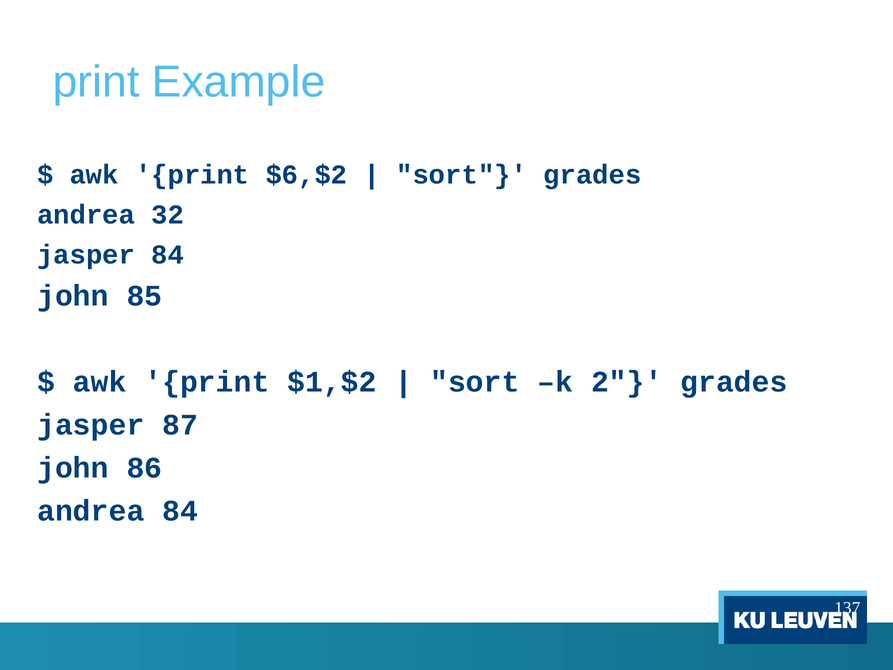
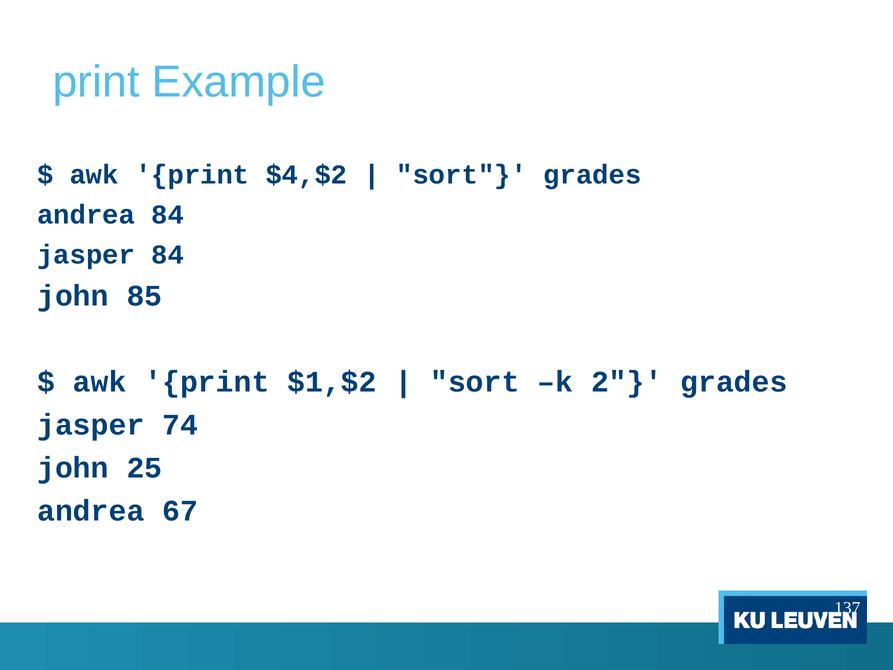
$6,$2: $6,$2 -> $4,$2 (307, 175)
andrea 32: 32 -> 84 (168, 214)
87: 87 -> 74 (180, 425)
86: 86 -> 25 (144, 468)
andrea 84: 84 -> 67 (180, 511)
